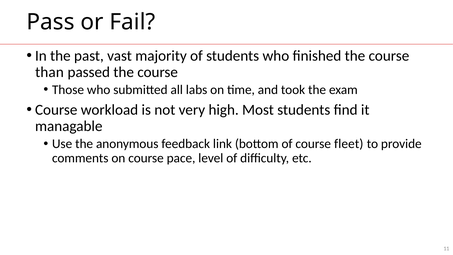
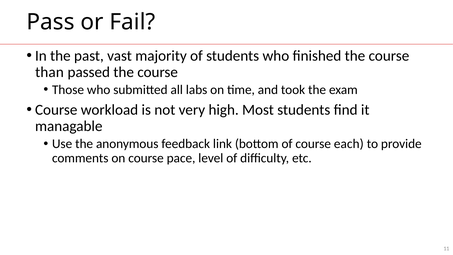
fleet: fleet -> each (349, 144)
